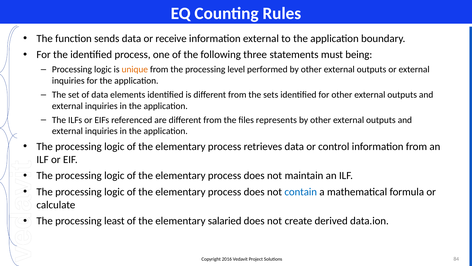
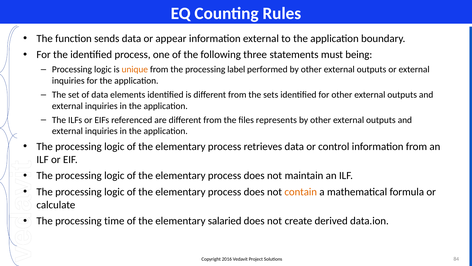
receive: receive -> appear (171, 39)
level: level -> label (236, 69)
contain colour: blue -> orange (301, 192)
least: least -> time (114, 221)
